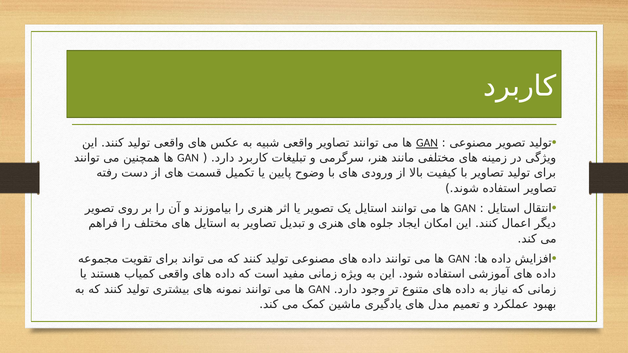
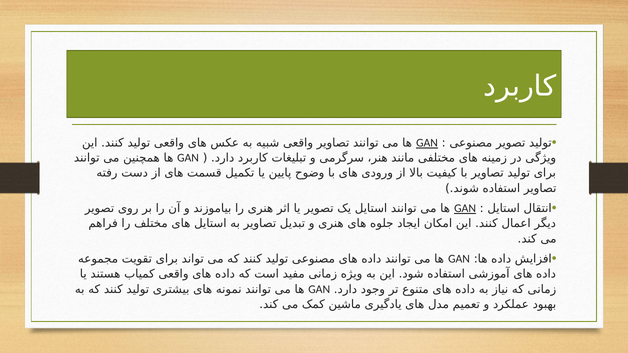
GAN underline: none -> present (465, 209)
